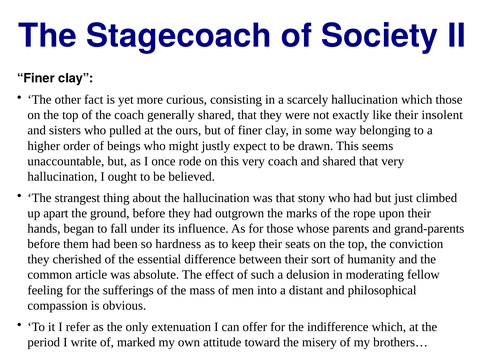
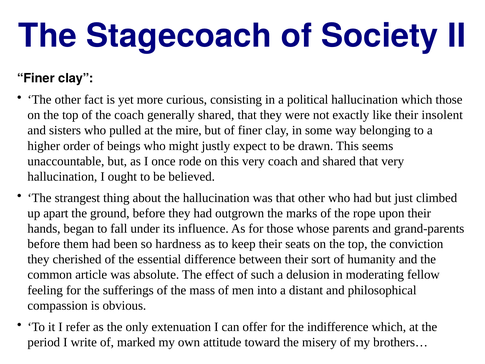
scarcely: scarcely -> political (308, 100)
ours: ours -> mire (189, 130)
that stony: stony -> other (311, 198)
